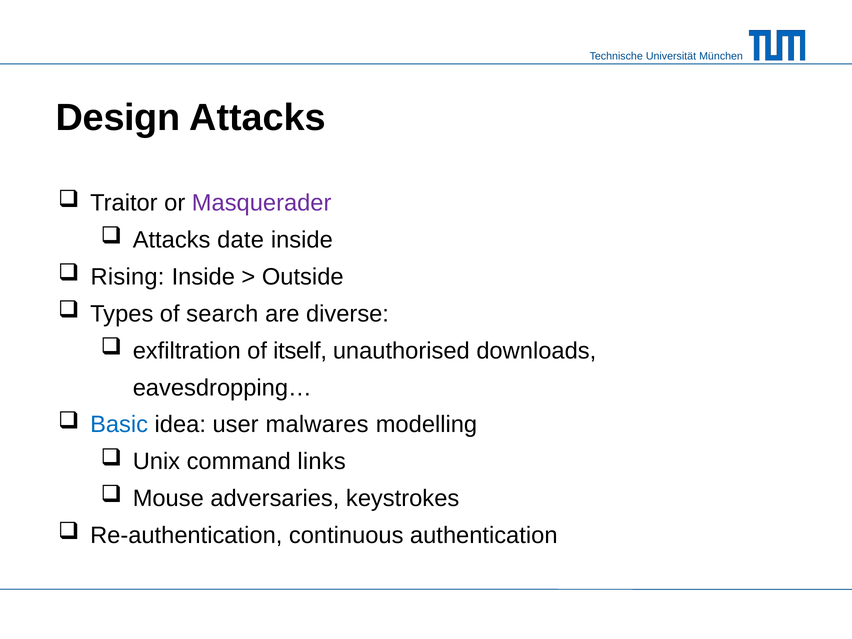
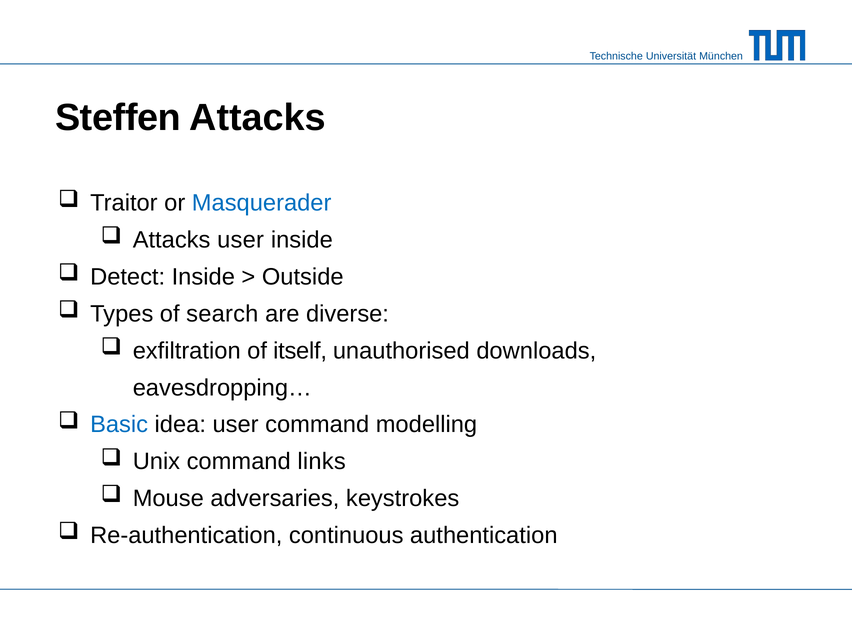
Design: Design -> Steffen (118, 118)
Masquerader colour: purple -> blue (262, 203)
Attacks date: date -> user (241, 240)
Rising: Rising -> Detect (128, 277)
user malwares: malwares -> command (317, 425)
